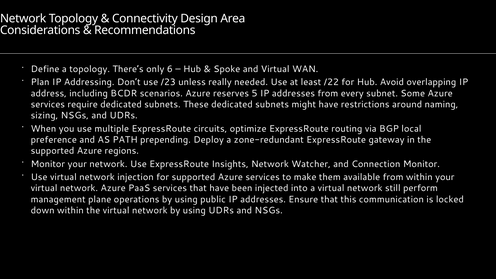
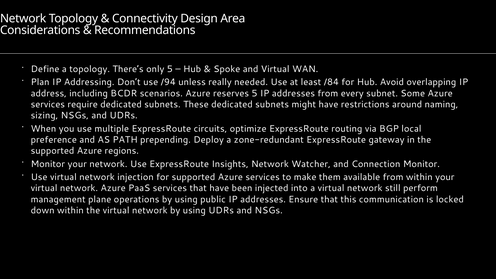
only 6: 6 -> 5 (170, 69)
/23: /23 -> /94 (168, 82)
/22: /22 -> /84 (331, 82)
